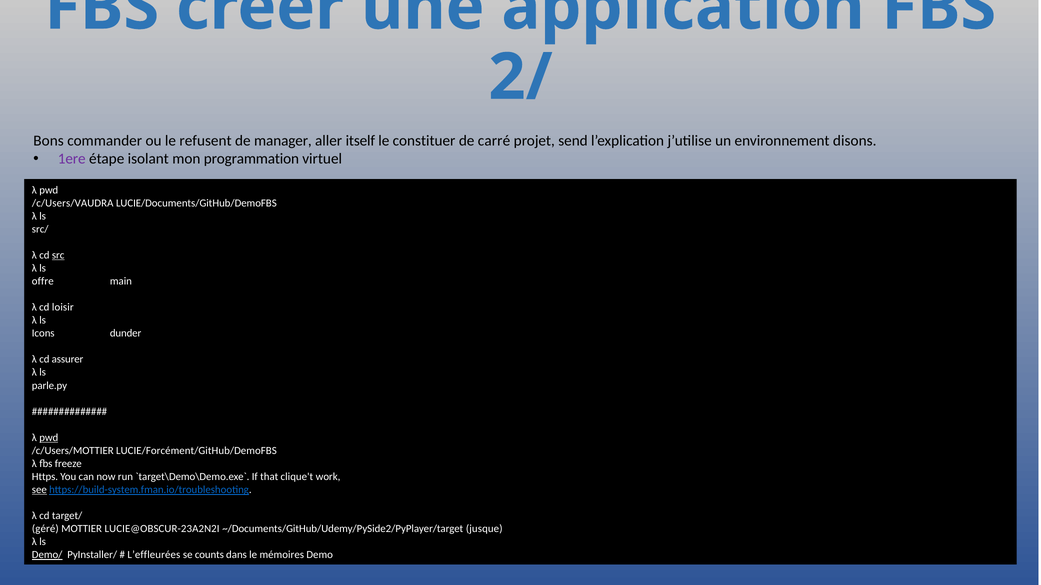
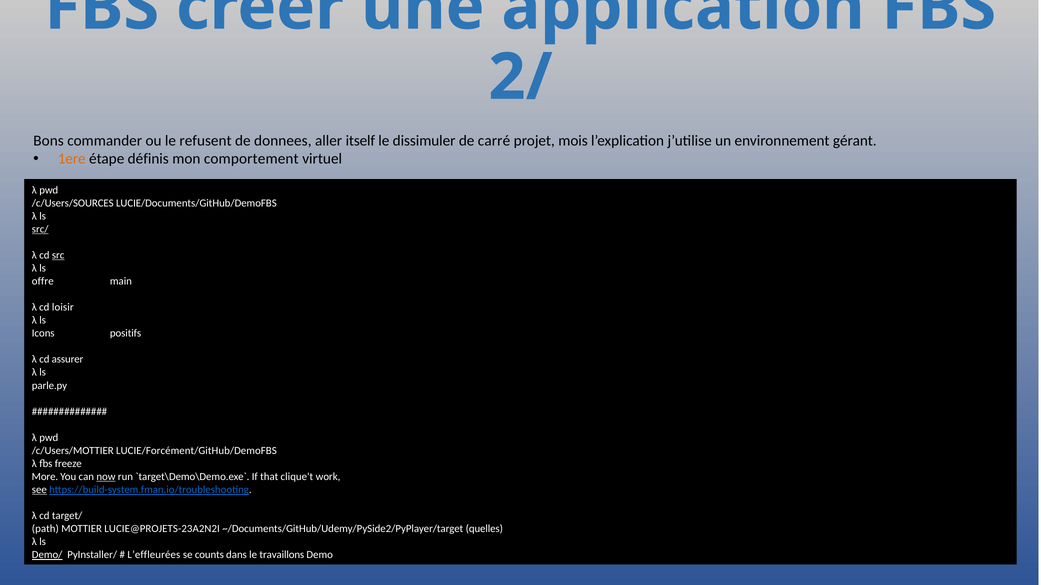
manager: manager -> donnees (283, 141)
constituer: constituer -> dissimuler (424, 141)
send: send -> mois (573, 141)
disons: disons -> gérant (855, 141)
1ere colour: purple -> orange (72, 159)
isolant: isolant -> définis (148, 159)
programmation: programmation -> comportement (251, 159)
/c/Users/VAUDRA: /c/Users/VAUDRA -> /c/Users/SOURCES (73, 203)
src/ underline: none -> present (40, 229)
dunder: dunder -> positifs (126, 334)
pwd underline: present -> none (49, 438)
Https: Https -> More (45, 477)
now underline: none -> present (106, 477)
géré: géré -> path (45, 529)
LUCIE@OBSCUR-23A2N2I: LUCIE@OBSCUR-23A2N2I -> LUCIE@PROJETS-23A2N2I (162, 529)
jusque: jusque -> quelles (484, 529)
mémoires: mémoires -> travaillons (282, 555)
